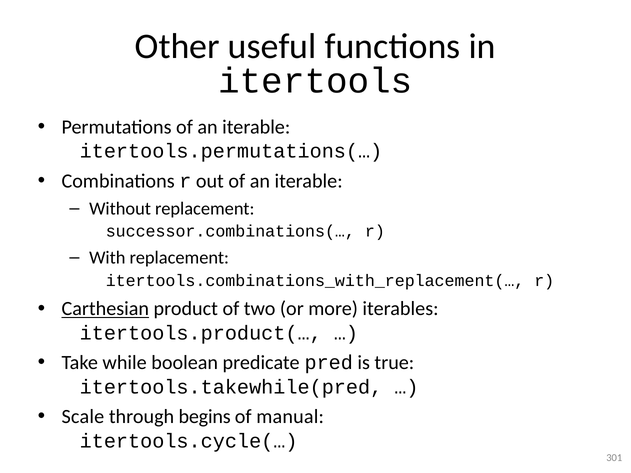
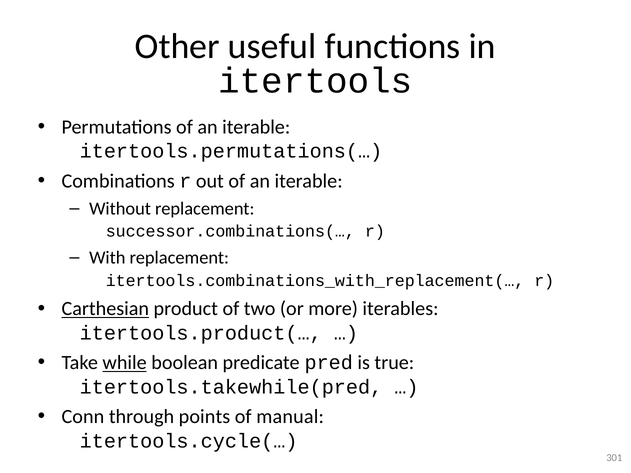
while underline: none -> present (125, 363)
Scale: Scale -> Conn (83, 417)
begins: begins -> points (204, 417)
